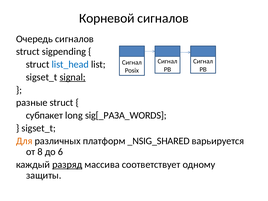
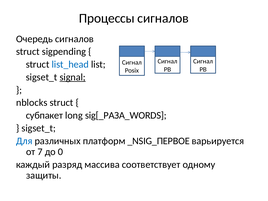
Корневой: Корневой -> Процессы (107, 18)
разные: разные -> nblocks (32, 103)
Для colour: orange -> blue (24, 141)
_NSIG_SHARED: _NSIG_SHARED -> _NSIG_ПЕРВОЕ (159, 141)
8: 8 -> 7 (40, 152)
6: 6 -> 0 (60, 152)
разряд underline: present -> none (67, 165)
